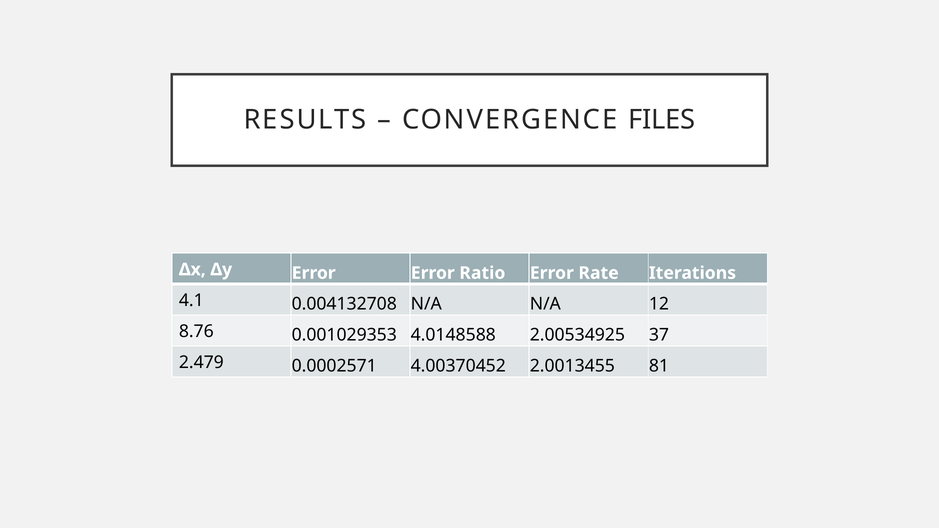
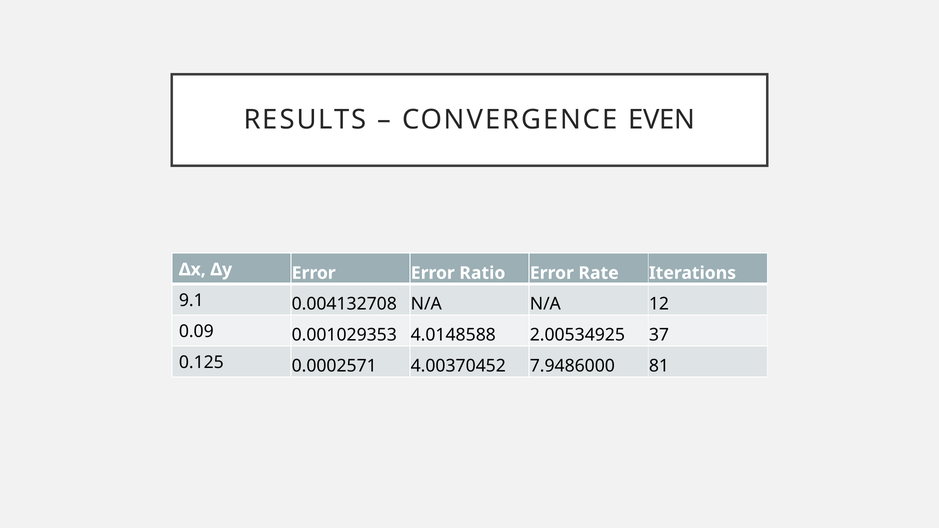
FILES: FILES -> EVEN (662, 120)
4.1: 4.1 -> 9.1 (191, 301)
8.76: 8.76 -> 0.09 (196, 332)
2.479: 2.479 -> 0.125 (201, 363)
2.0013455: 2.0013455 -> 7.9486000 (572, 366)
